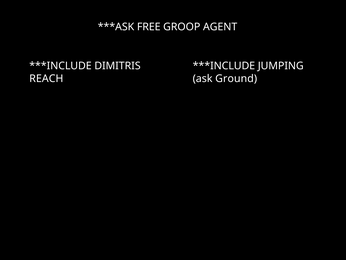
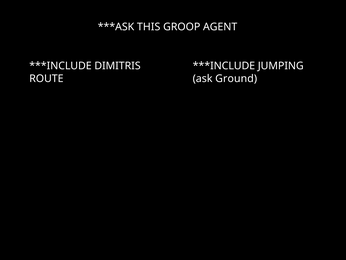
FREE: FREE -> THIS (149, 27)
REACH: REACH -> ROUTE (46, 78)
